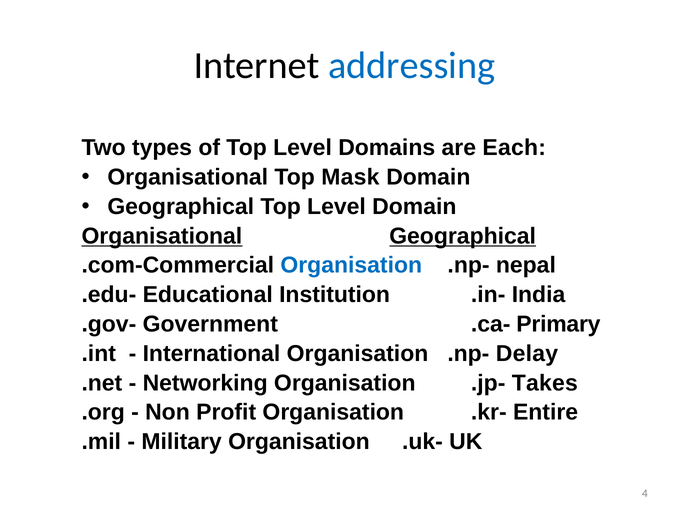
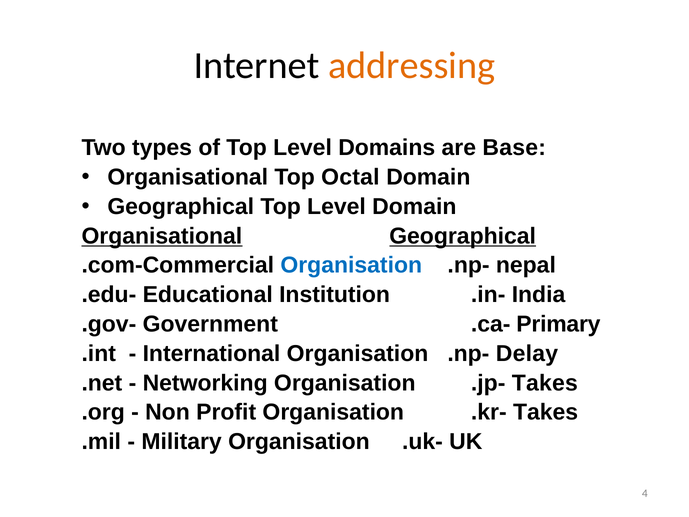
addressing colour: blue -> orange (412, 66)
Each: Each -> Base (514, 148)
Mask: Mask -> Octal (350, 177)
.kr- Entire: Entire -> Takes (546, 412)
